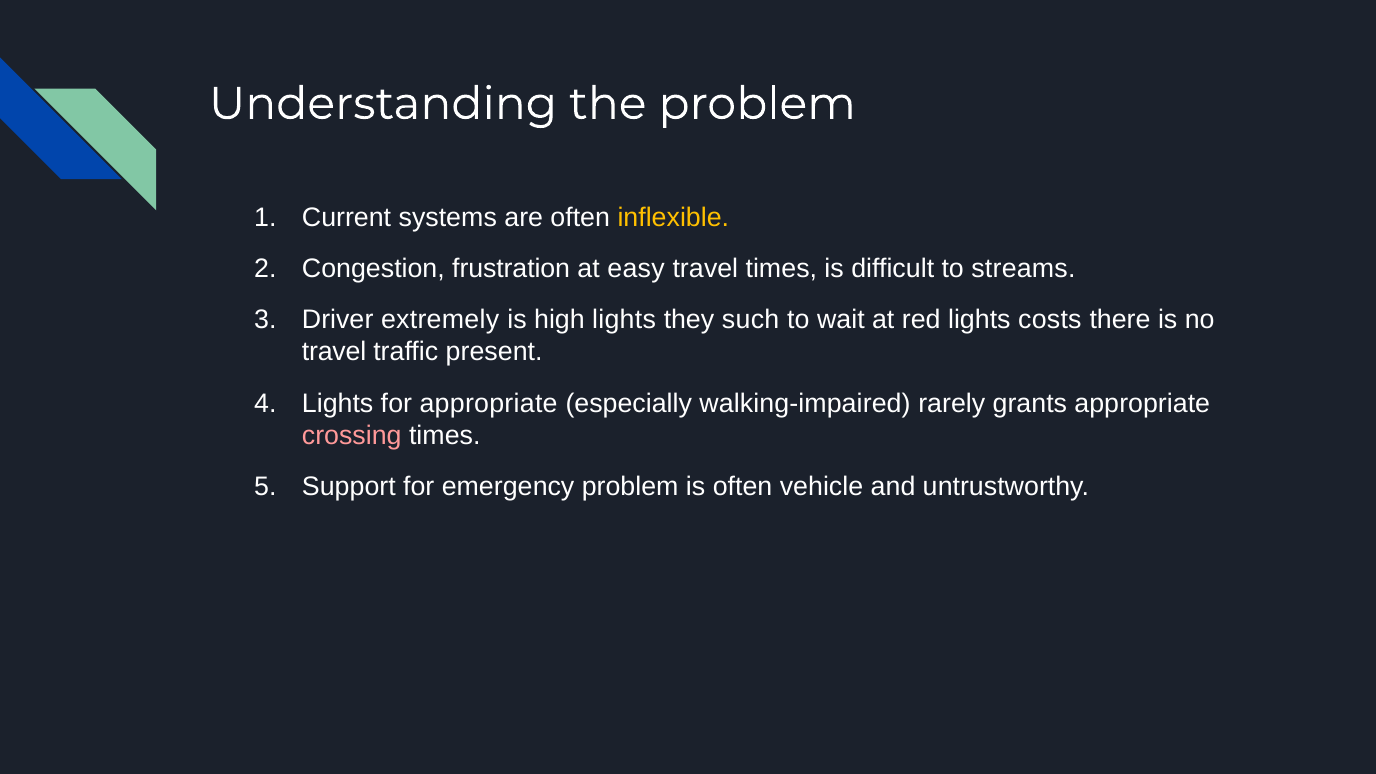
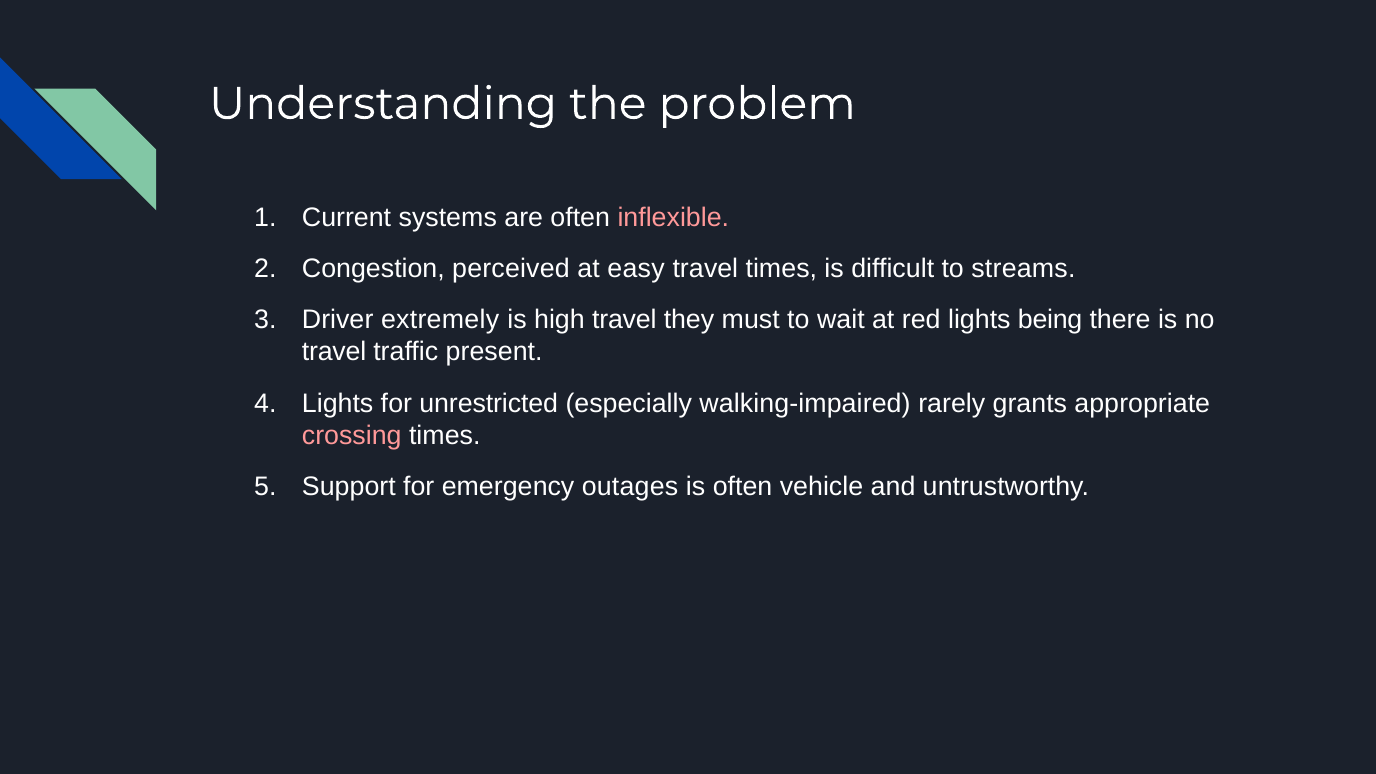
inflexible colour: yellow -> pink (673, 218)
frustration: frustration -> perceived (511, 269)
high lights: lights -> travel (624, 320)
such: such -> must (751, 320)
costs: costs -> being (1050, 320)
for appropriate: appropriate -> unrestricted (489, 403)
emergency problem: problem -> outages (630, 487)
